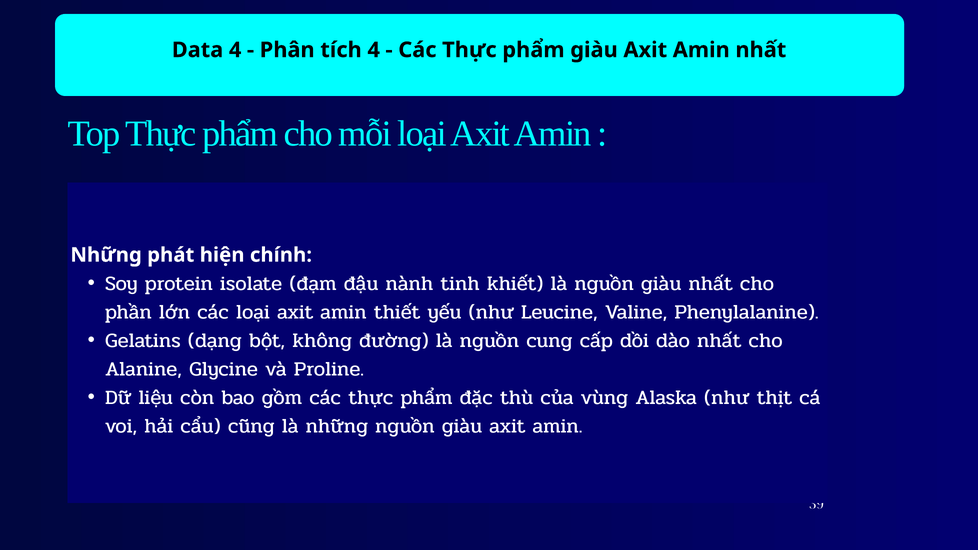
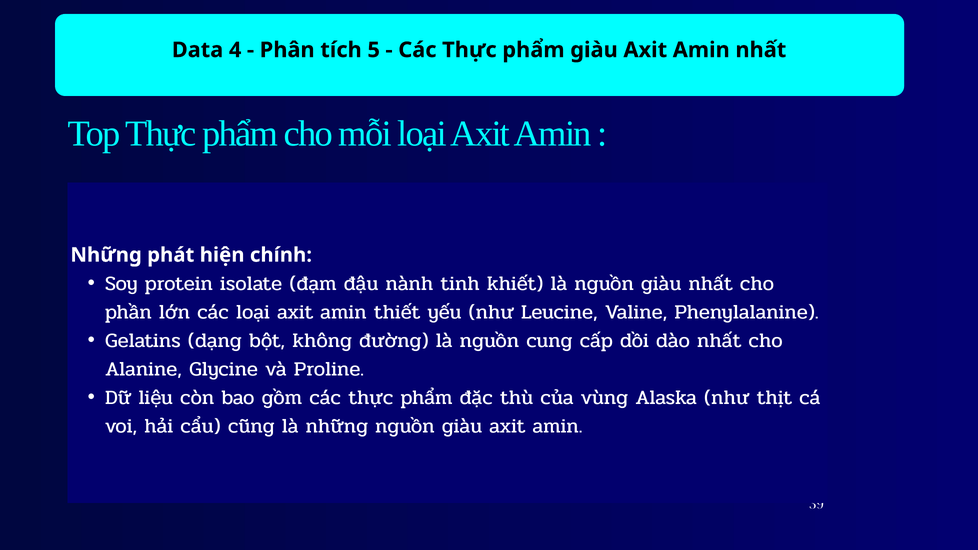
tích 4: 4 -> 5 (374, 50)
